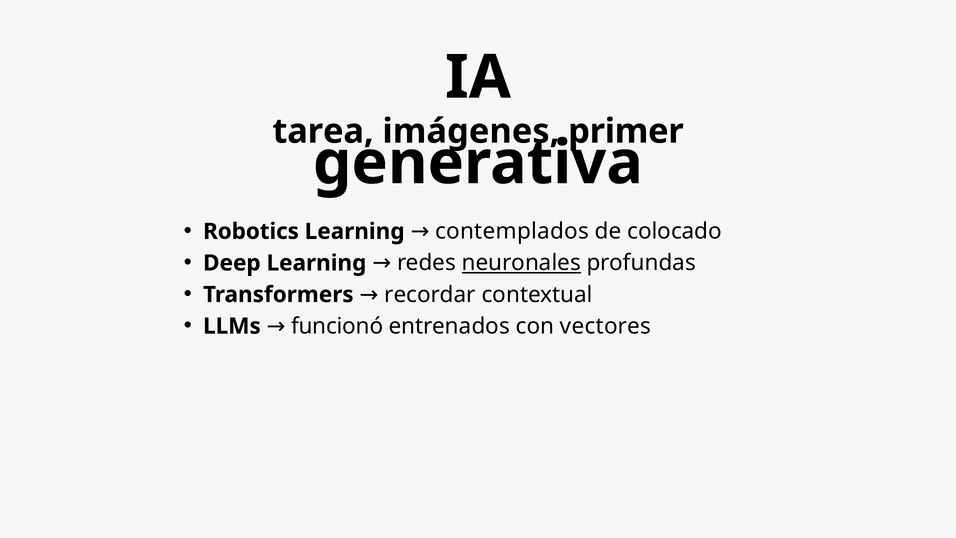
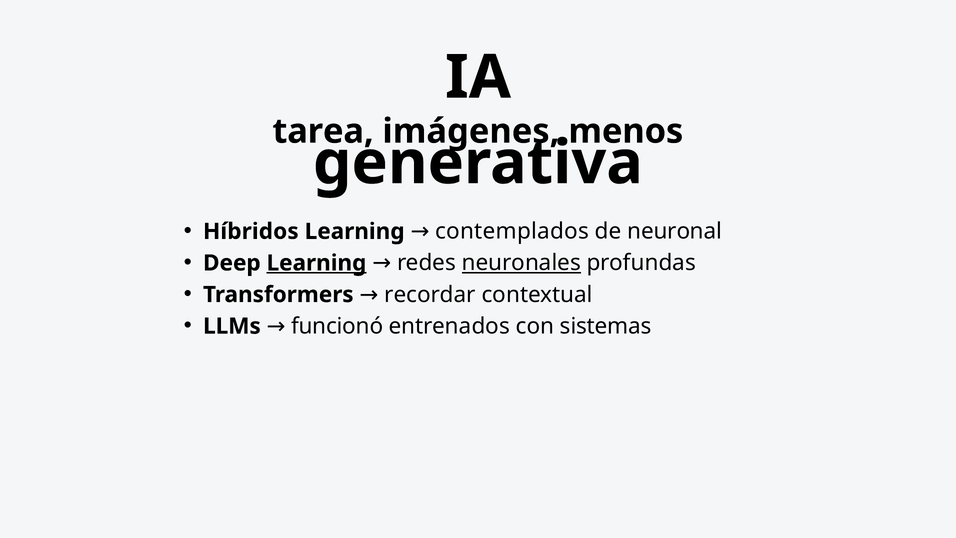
primer: primer -> menos (626, 131)
Robotics: Robotics -> Híbridos (251, 231)
colocado: colocado -> neuronal (675, 231)
Learning underline: none -> present (316, 263)
vectores: vectores -> sistemas (606, 326)
